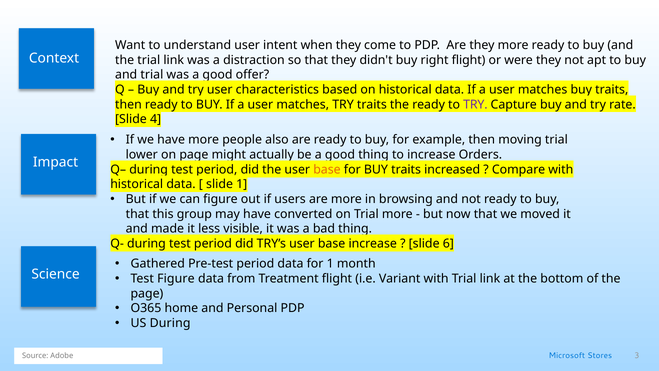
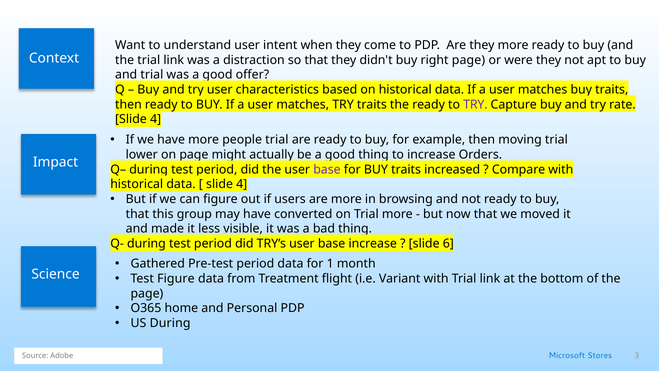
right flight: flight -> page (468, 60)
people also: also -> trial (277, 140)
base colour: orange -> purple (327, 169)
1: 1 -> 4 (242, 184)
